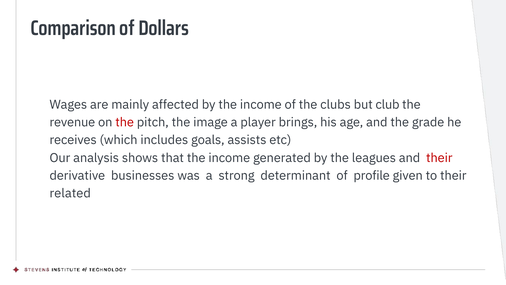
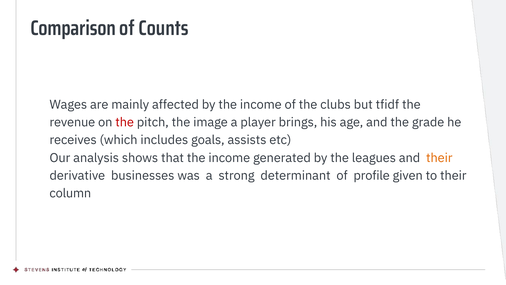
Dollars: Dollars -> Counts (164, 28)
club: club -> tfidf (387, 104)
their colour: red -> orange (439, 158)
related: related -> column (70, 193)
